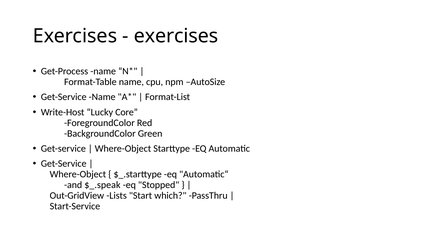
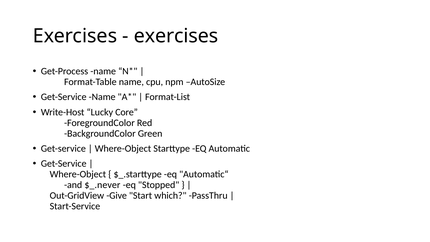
$_.speak: $_.speak -> $_.never (102, 185)
Lists: Lists -> Give (117, 196)
